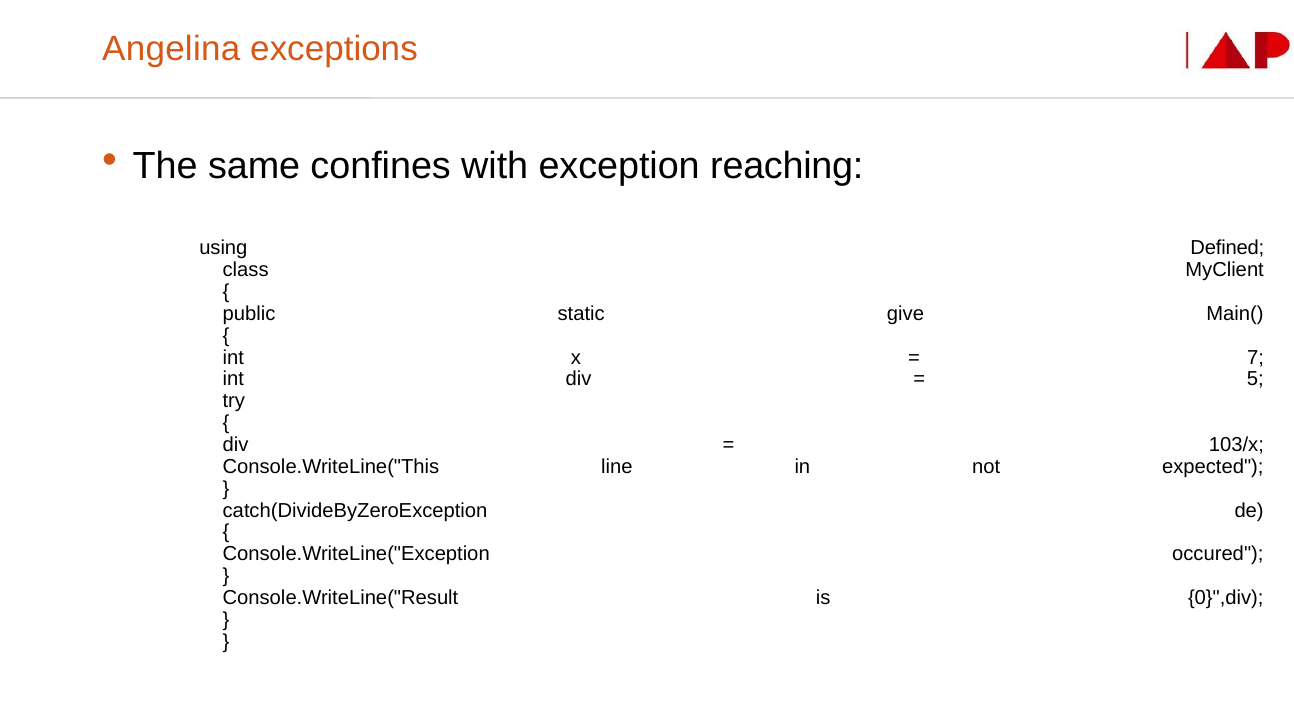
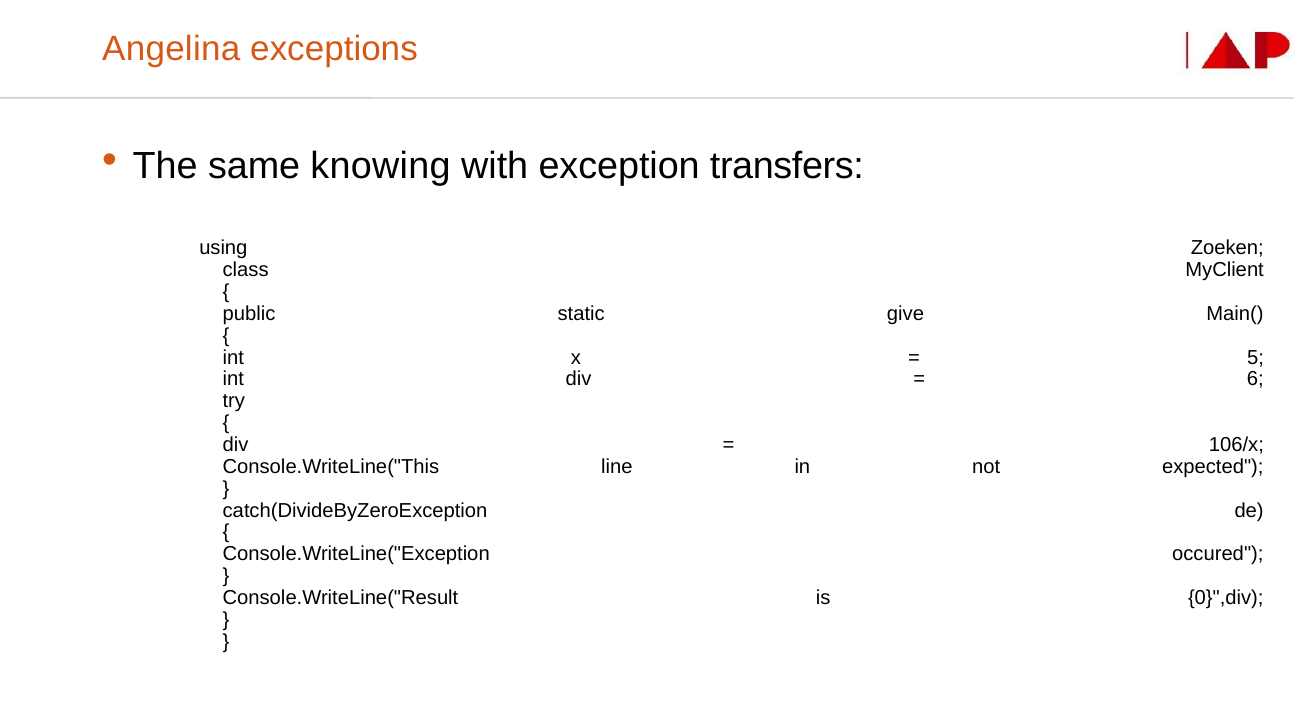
confines: confines -> knowing (381, 166)
reaching: reaching -> transfers (787, 166)
Defined: Defined -> Zoeken (1227, 248)
7: 7 -> 5 (1255, 357)
5: 5 -> 6 (1255, 379)
103/x: 103/x -> 106/x (1236, 445)
